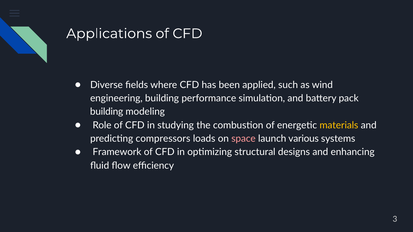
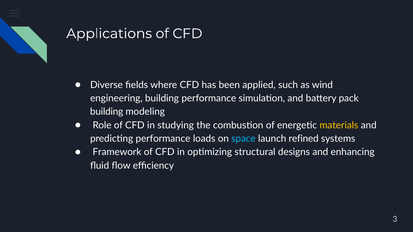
predicting compressors: compressors -> performance (163, 139)
space colour: pink -> light blue (243, 139)
various: various -> refined (304, 139)
